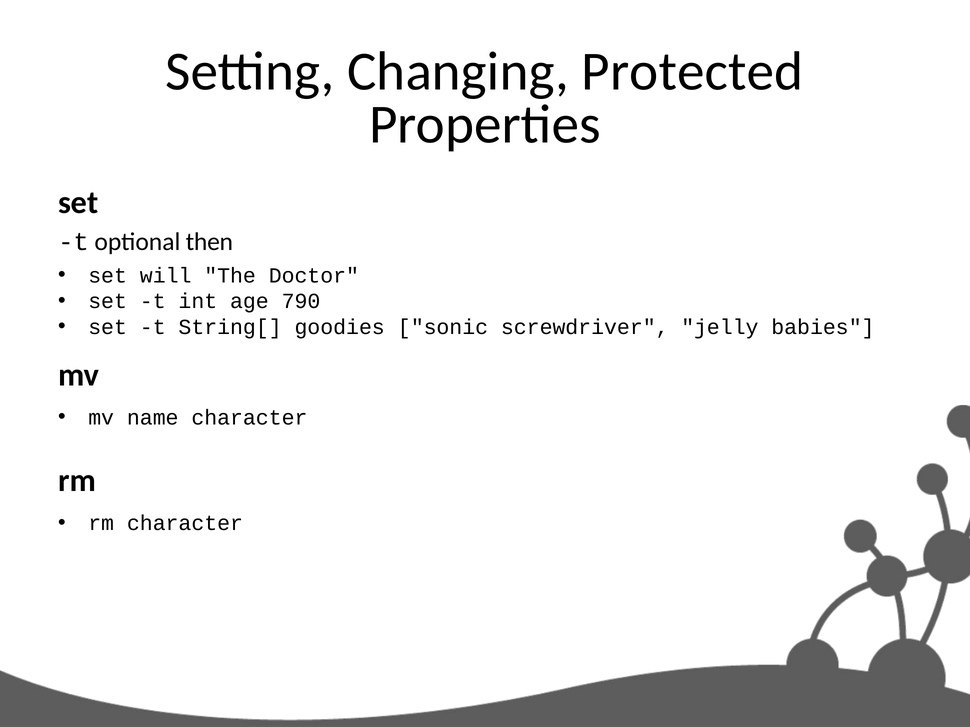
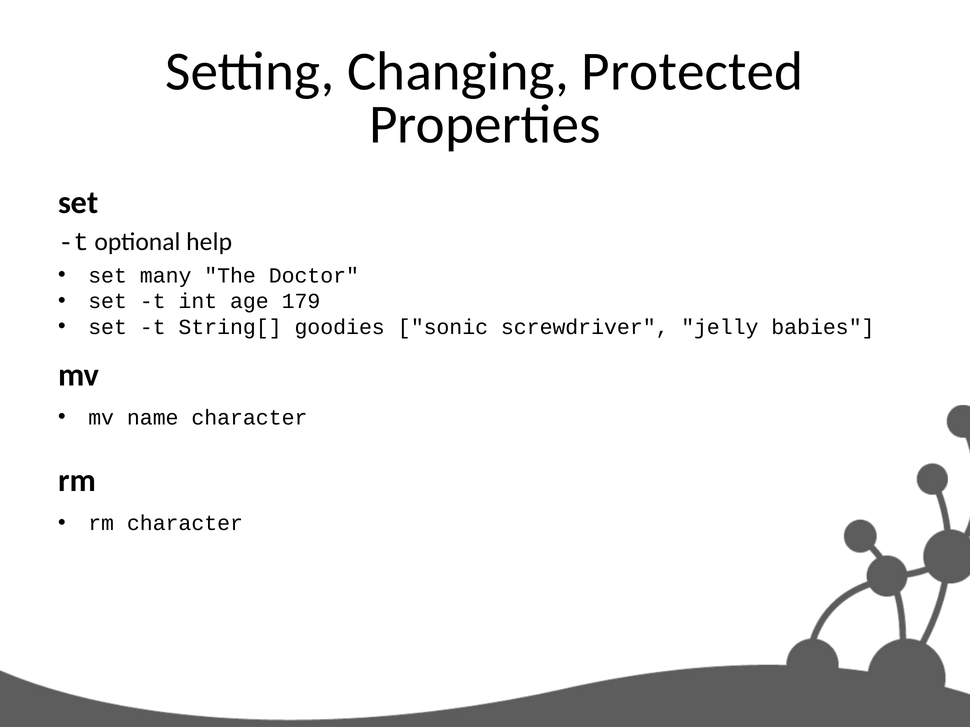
then: then -> help (209, 242)
will: will -> many (166, 276)
790: 790 -> 179 (301, 301)
